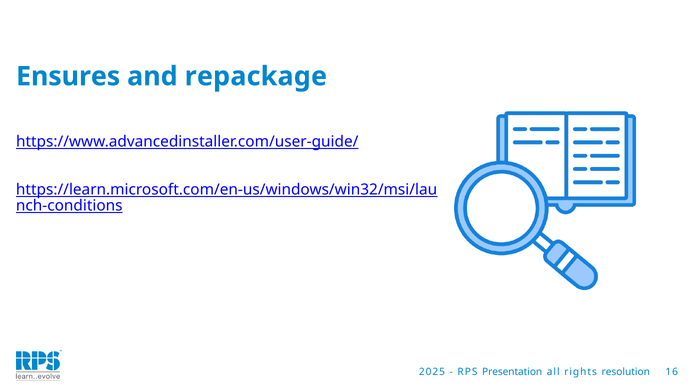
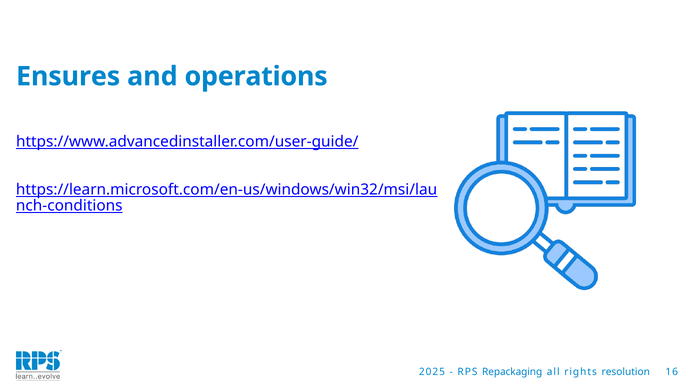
repackage: repackage -> operations (256, 76)
Presentation: Presentation -> Repackaging (512, 372)
